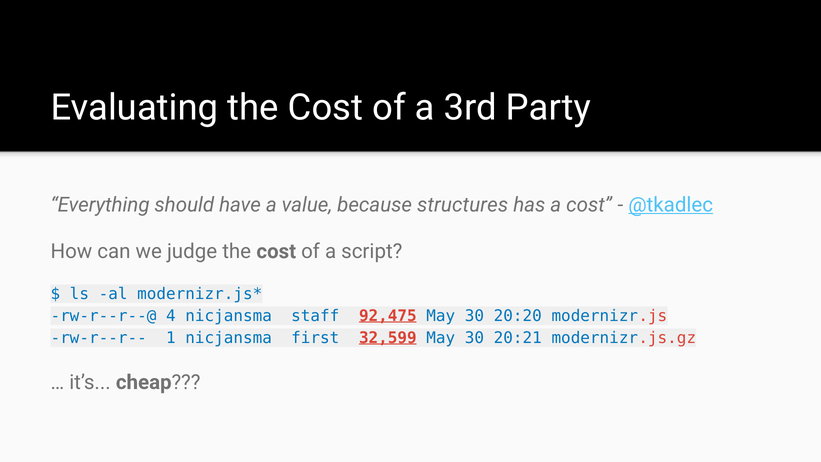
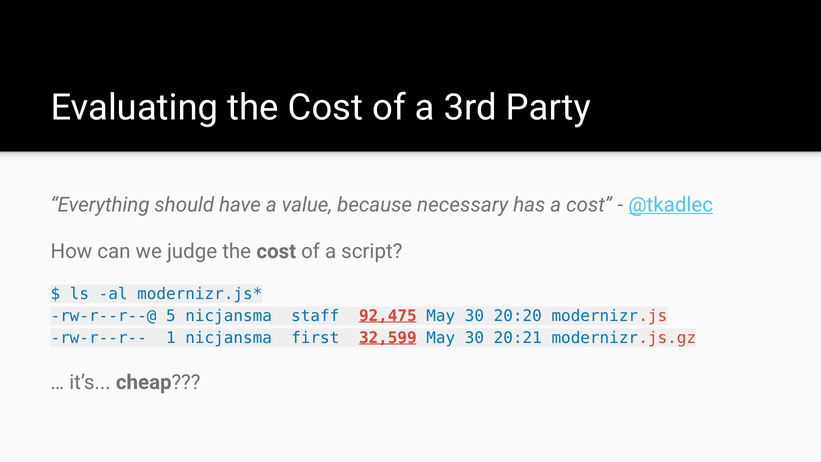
structures: structures -> necessary (463, 205)
4: 4 -> 5 (171, 316)
